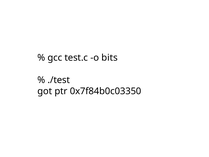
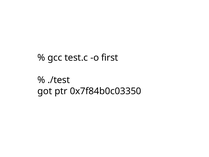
bits: bits -> first (110, 58)
